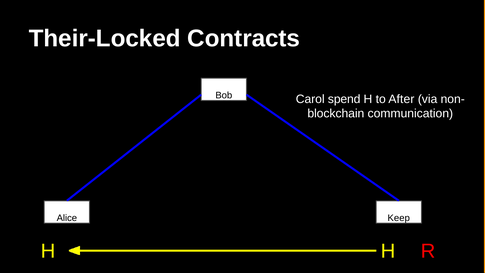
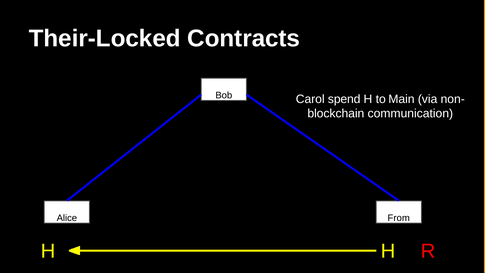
After: After -> Main (401, 99)
Keep: Keep -> From (399, 218)
